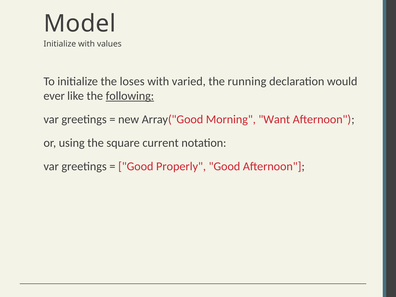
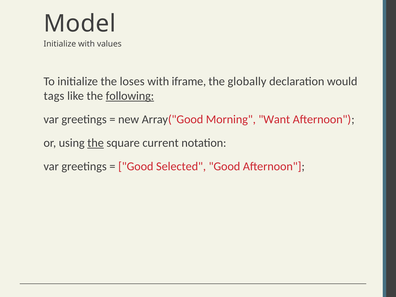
varied: varied -> iframe (189, 81)
running: running -> globally (247, 81)
ever: ever -> tags (54, 96)
the underline: none -> present (96, 143)
Properly: Properly -> Selected (181, 166)
